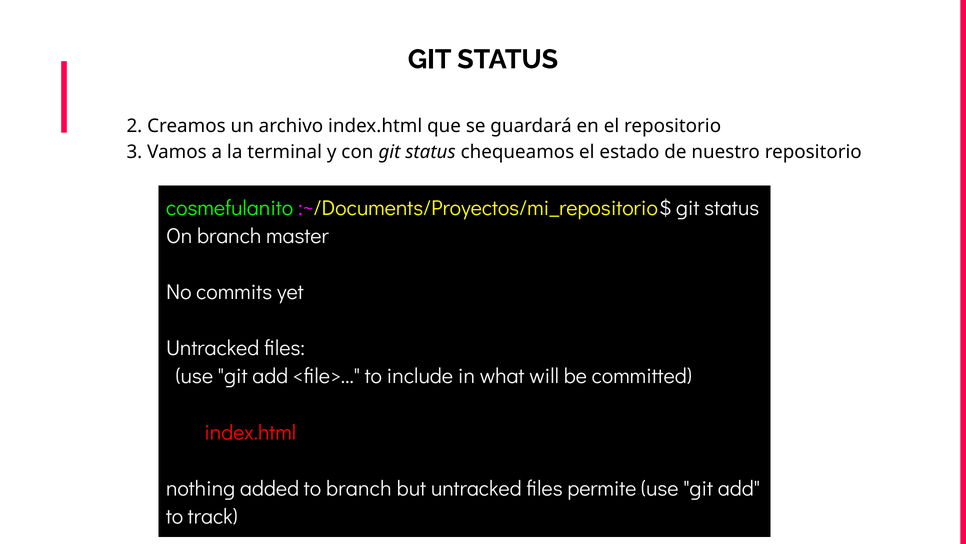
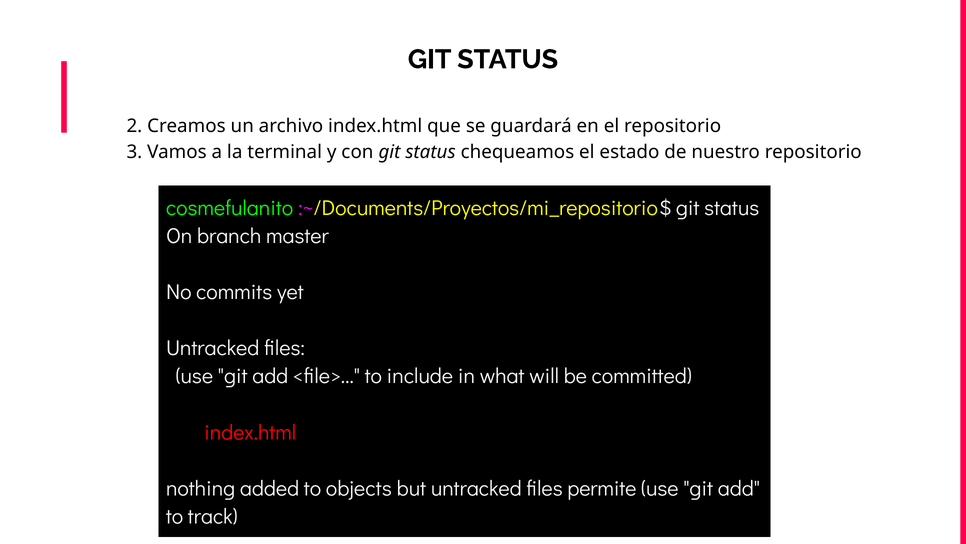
to branch: branch -> objects (359, 488)
